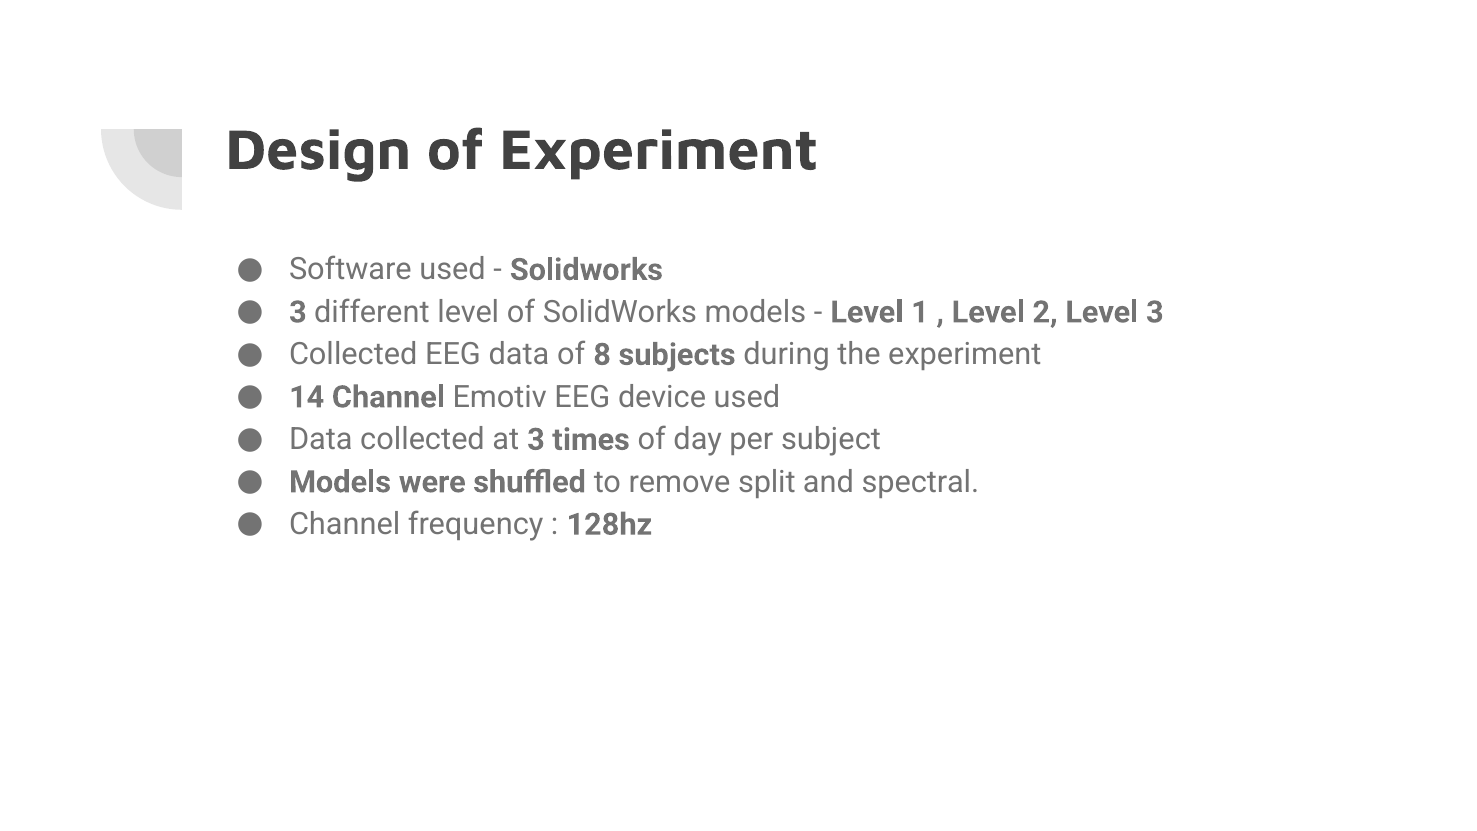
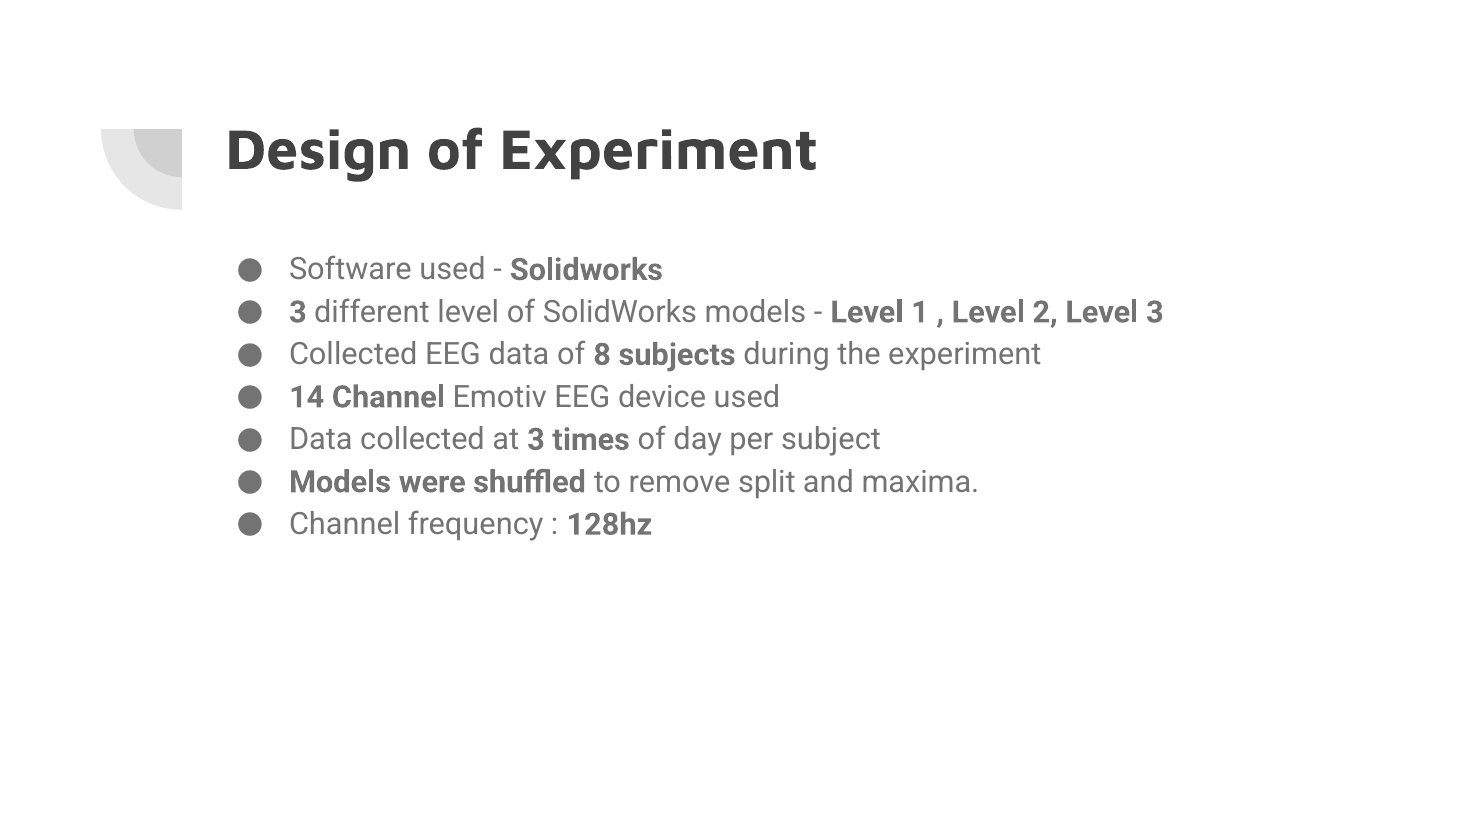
spectral: spectral -> maxima (920, 482)
